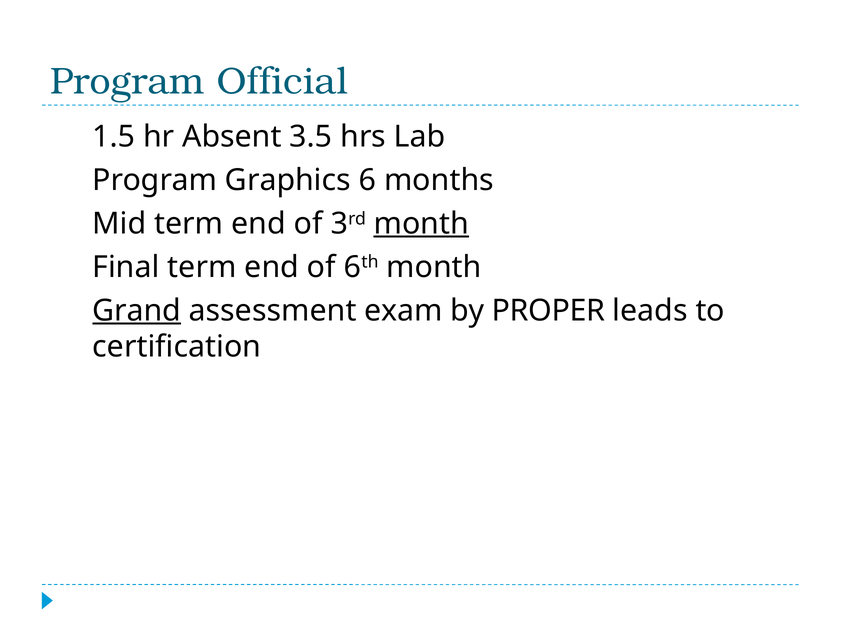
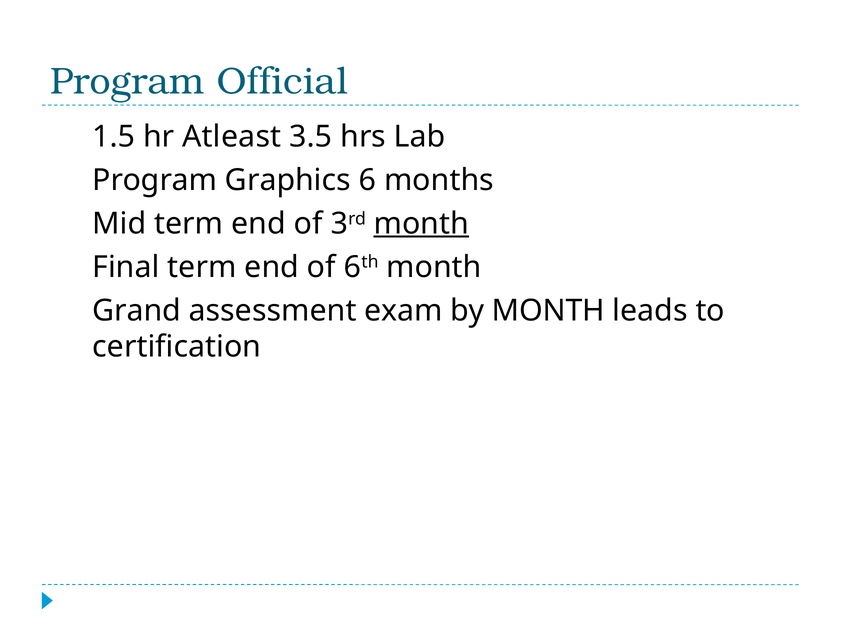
Absent: Absent -> Atleast (232, 137)
Grand underline: present -> none (137, 310)
by PROPER: PROPER -> MONTH (548, 310)
